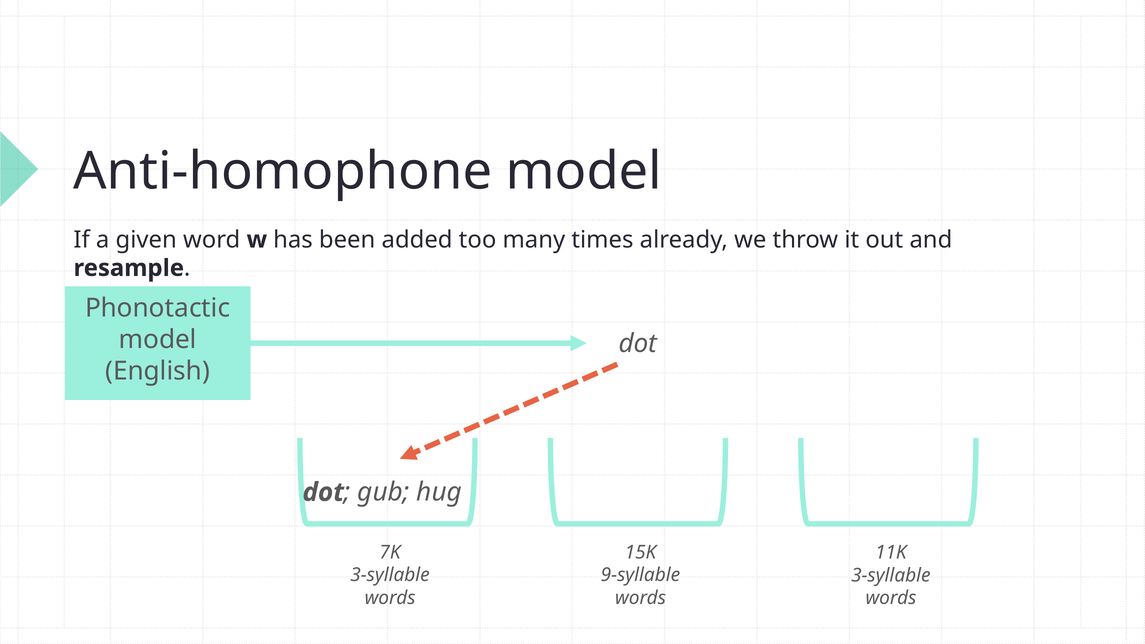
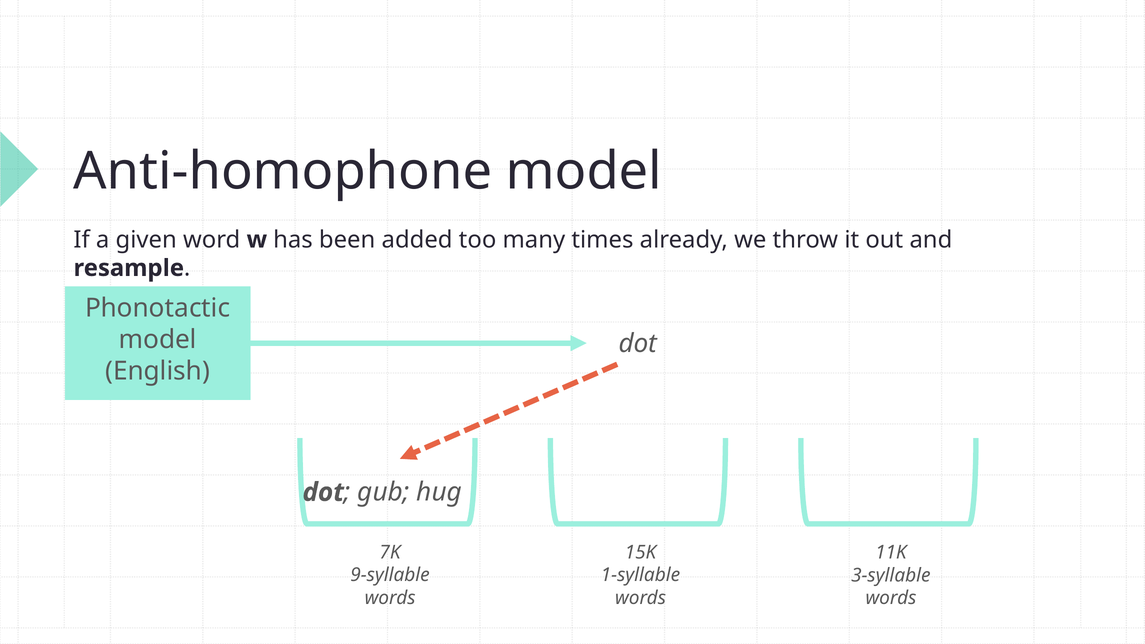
3-syllable: 3-syllable -> 9-syllable (390, 575)
9-syllable: 9-syllable -> 1-syllable (640, 575)
